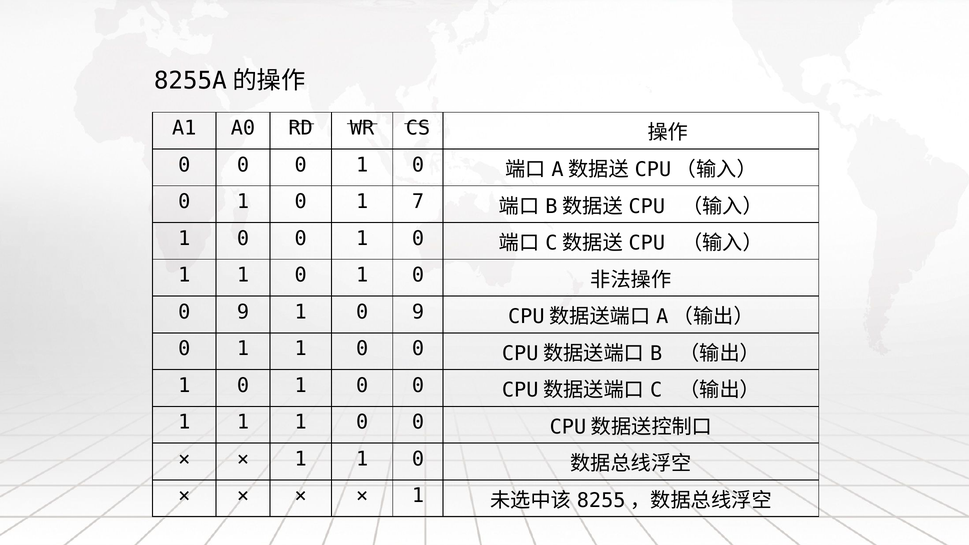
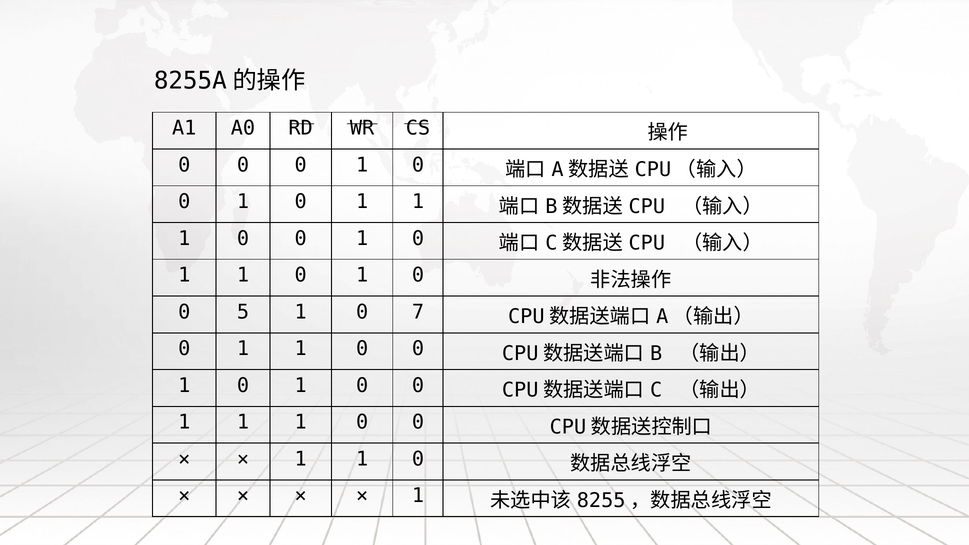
1 0 1 7: 7 -> 1 (418, 202)
9: 9 -> 5 (243, 312)
1 0 9: 9 -> 7 (418, 312)
